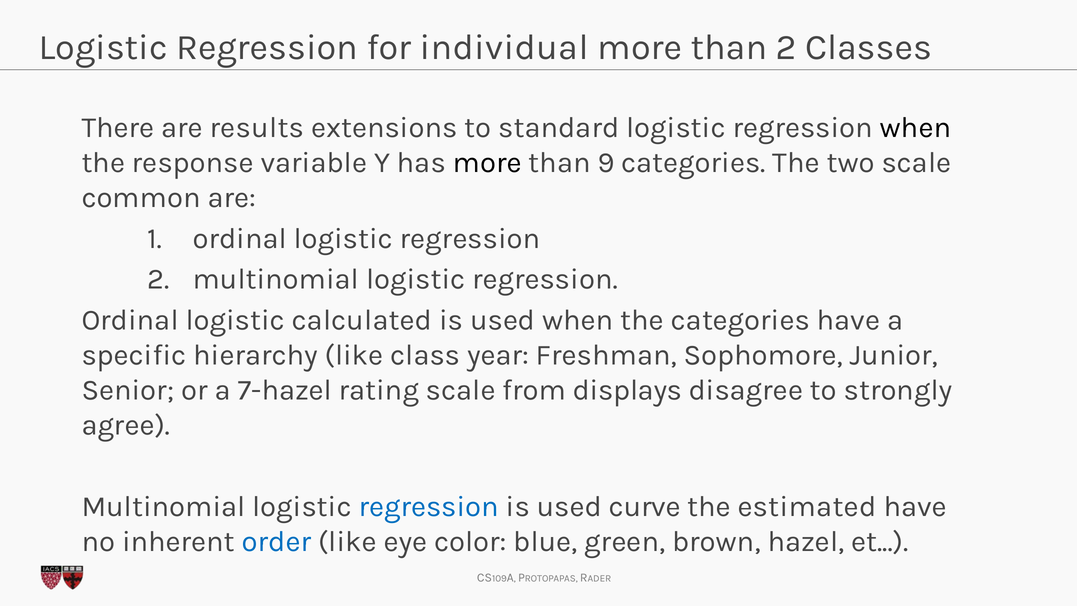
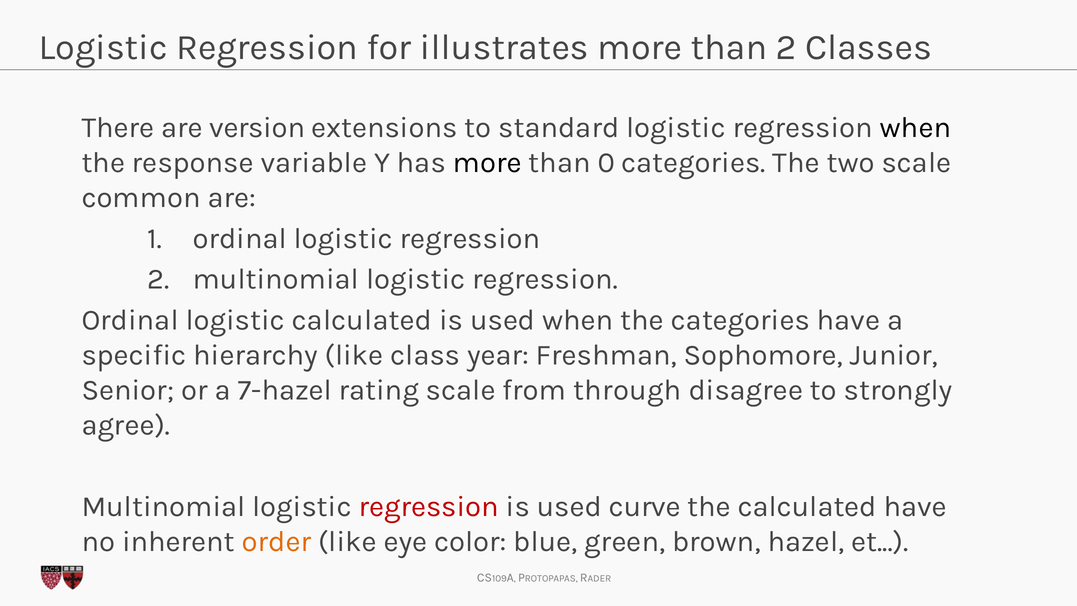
individual: individual -> illustrates (504, 47)
results: results -> version (257, 128)
9: 9 -> 0 (606, 163)
displays: displays -> through (627, 390)
regression colour: blue -> red (429, 506)
the estimated: estimated -> calculated (807, 506)
order colour: blue -> orange (277, 541)
